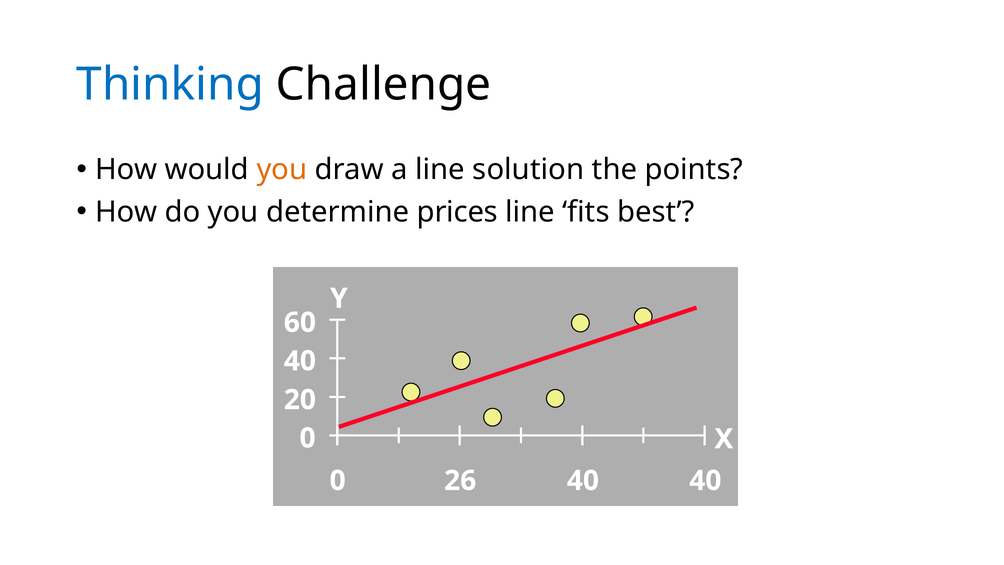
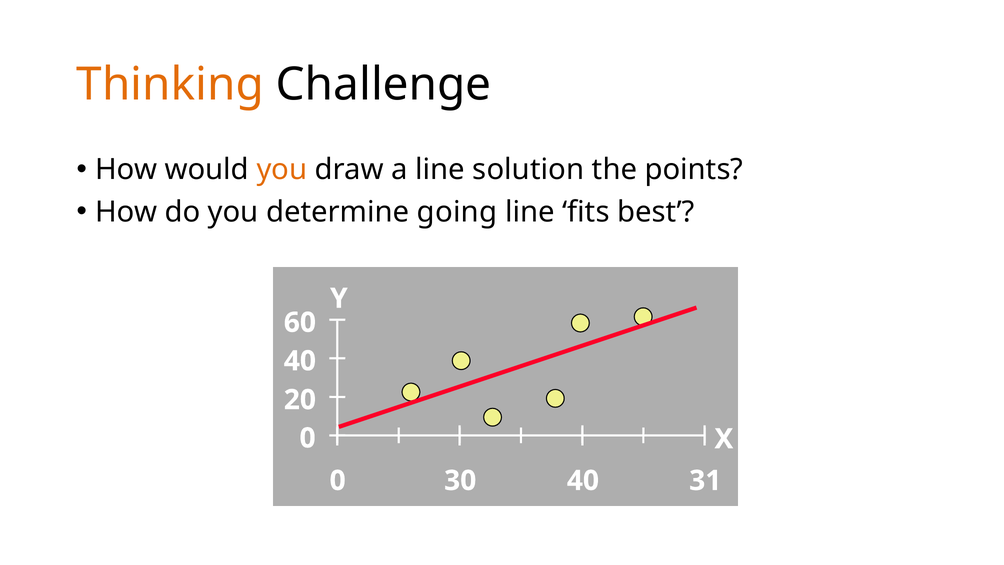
Thinking colour: blue -> orange (170, 84)
prices: prices -> going (457, 212)
26: 26 -> 30 (460, 480)
40 40: 40 -> 31 (705, 480)
